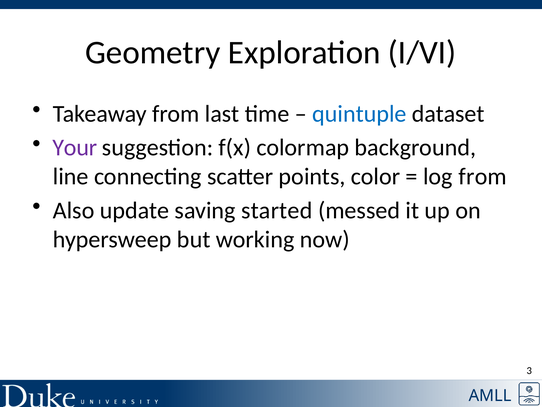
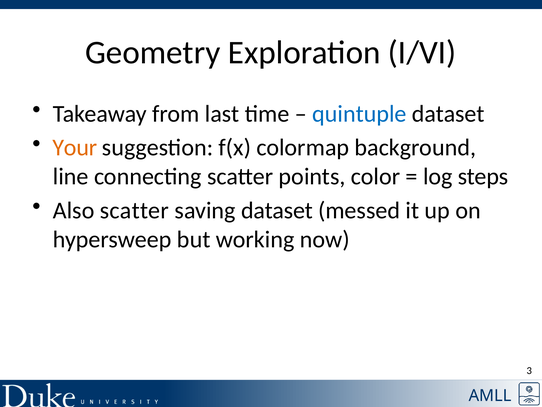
Your colour: purple -> orange (75, 147)
log from: from -> steps (483, 176)
Also update: update -> scatter (134, 210)
saving started: started -> dataset (277, 210)
